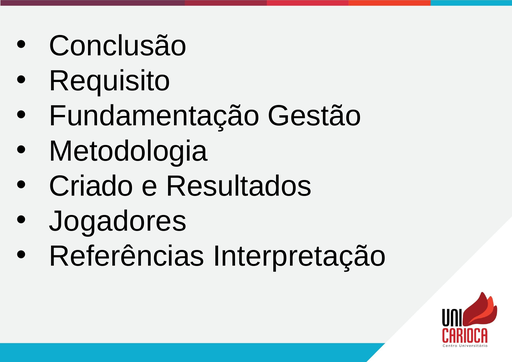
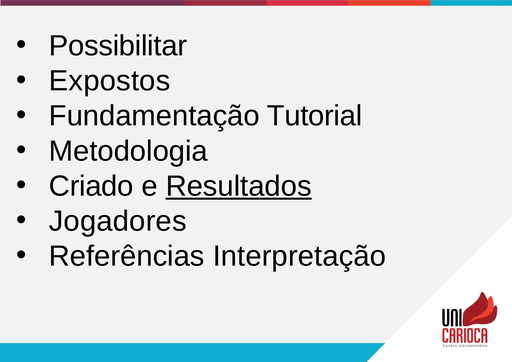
Conclusão: Conclusão -> Possibilitar (118, 46)
Requisito: Requisito -> Expostos (110, 81)
Gestão: Gestão -> Tutorial (315, 116)
Resultados underline: none -> present (239, 186)
